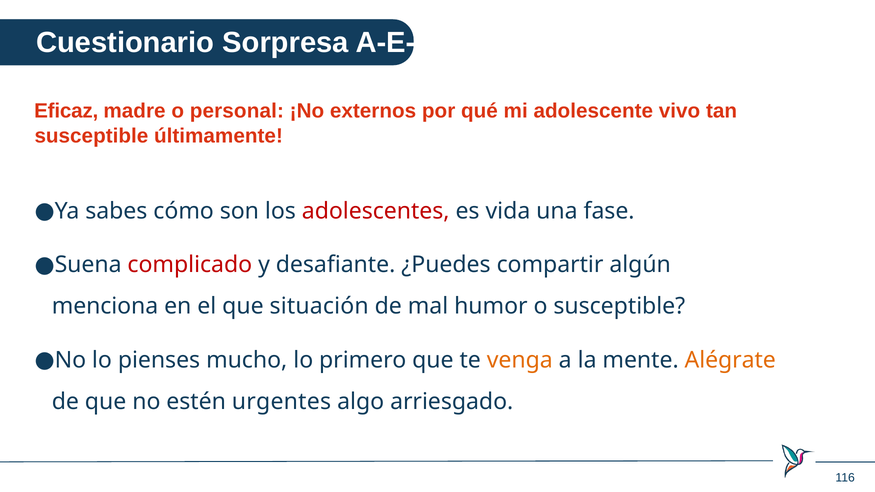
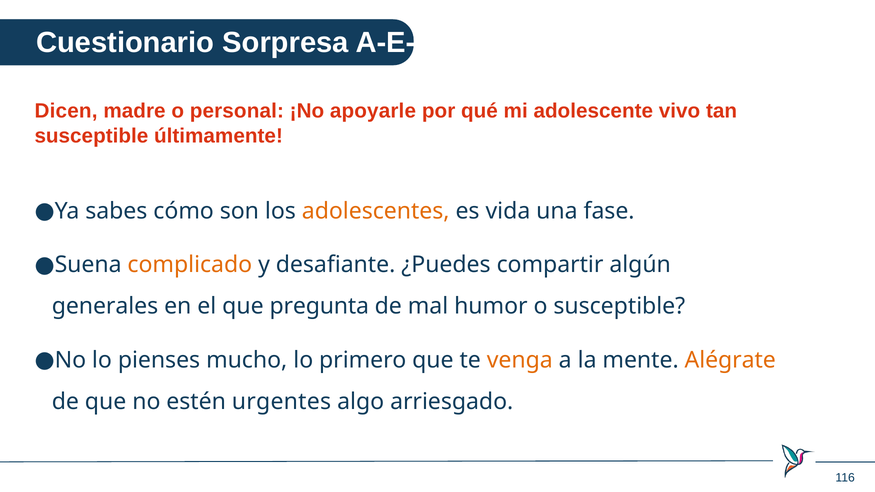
Eficaz: Eficaz -> Dicen (66, 111)
externos: externos -> apoyarle (373, 111)
adolescentes colour: red -> orange (376, 211)
complicado colour: red -> orange (190, 265)
menciona: menciona -> generales (105, 306)
situación: situación -> pregunta (319, 306)
